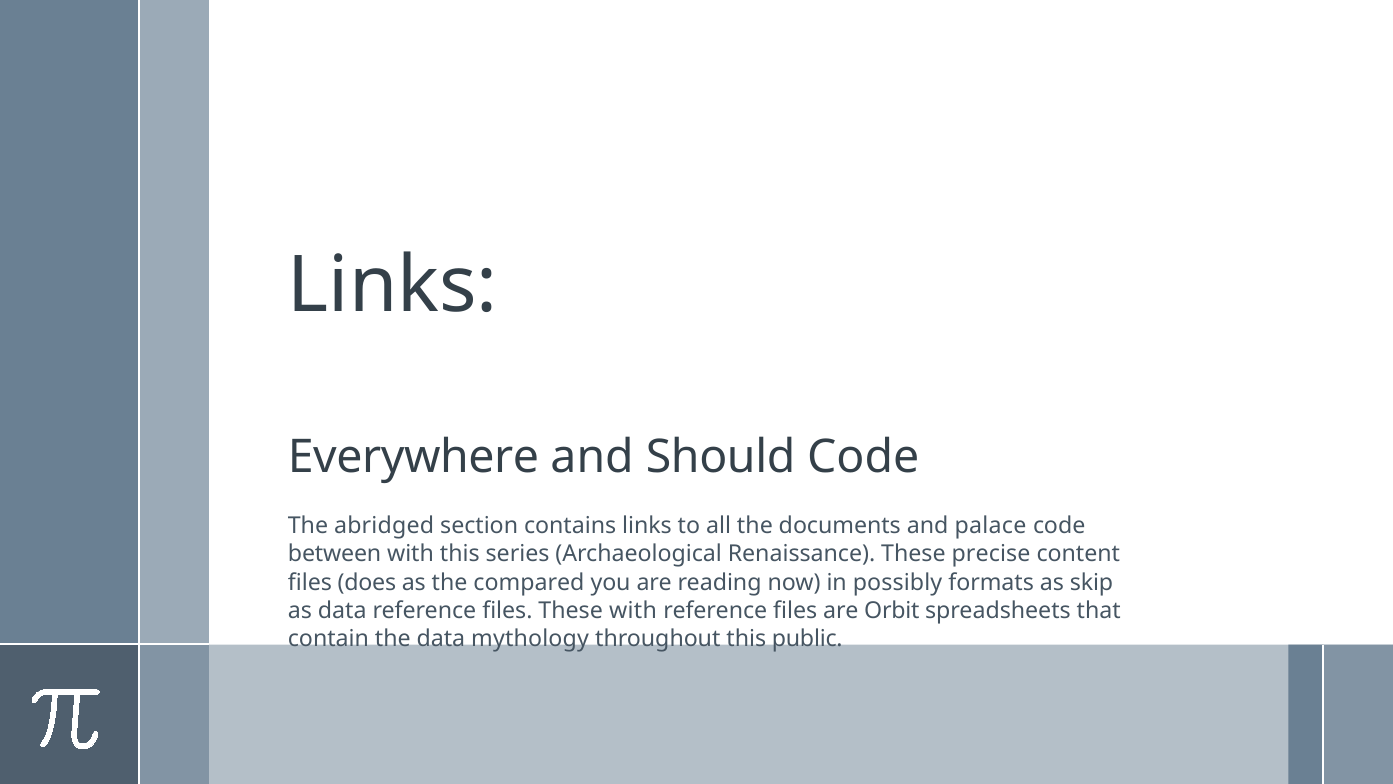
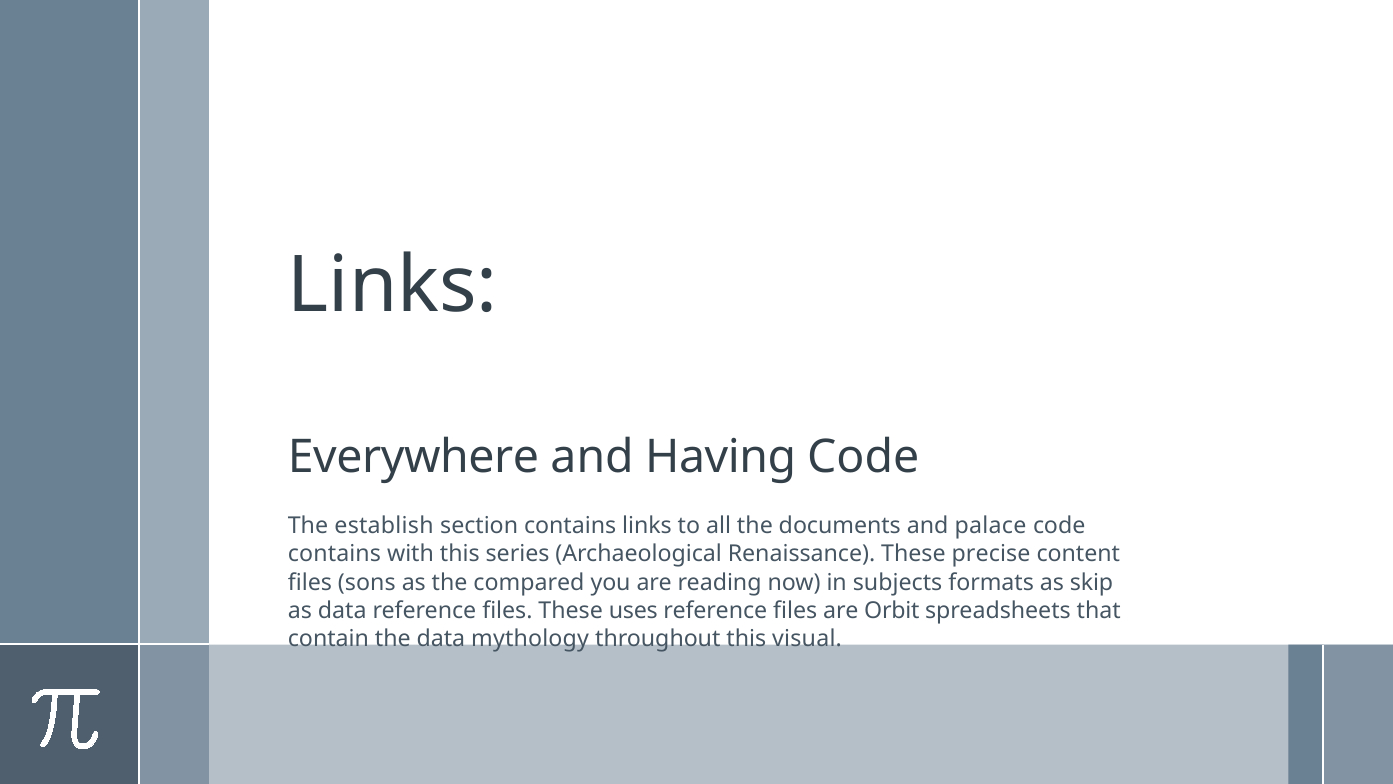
Should: Should -> Having (721, 457)
abridged: abridged -> establish (384, 526)
between: between -> contains (335, 554)
does: does -> sons (367, 582)
possibly: possibly -> subjects (898, 582)
These with: with -> uses (633, 611)
public: public -> visual (807, 639)
